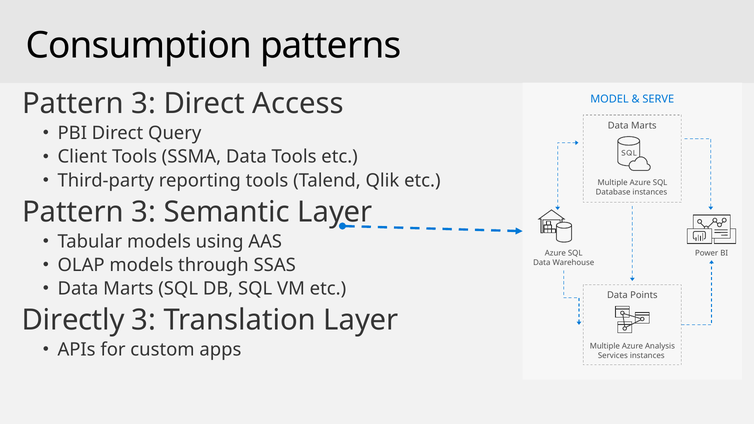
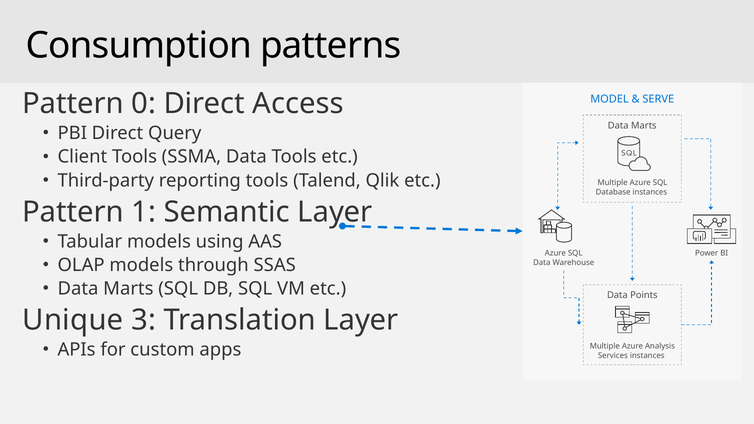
3: 3 -> 0 (144, 104)
3: 3 -> 1 (144, 212)
Directly: Directly -> Unique (73, 320)
